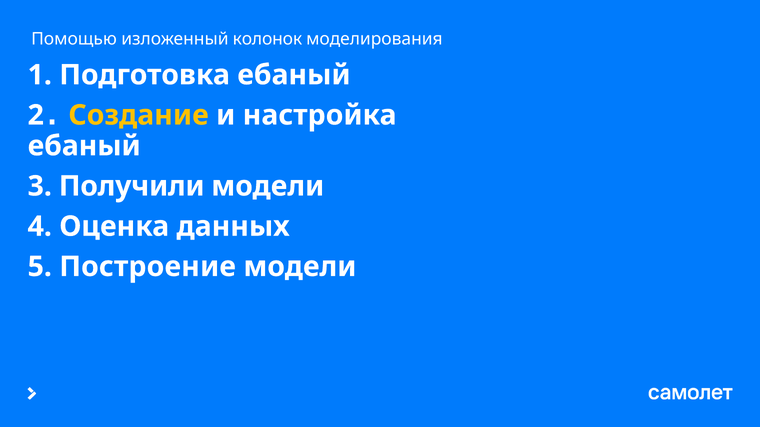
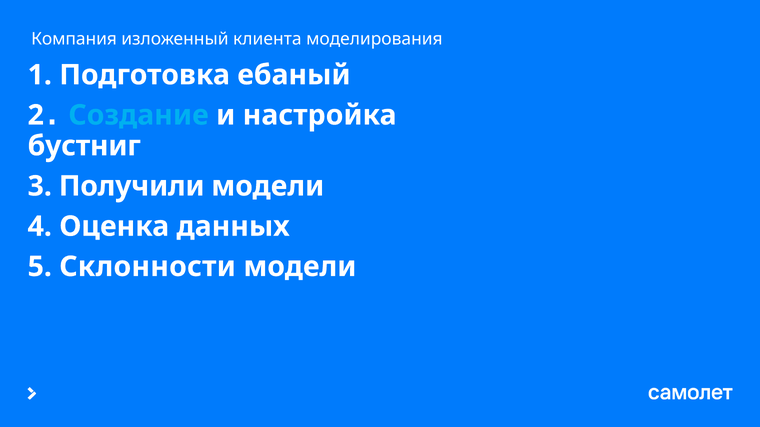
Помощью: Помощью -> Компания (74, 39)
колонок: колонок -> клиента (267, 39)
Создание colour: yellow -> light blue (139, 115)
ебаный: ебаный -> бустниг (84, 146)
Построение: Построение -> Склонности (148, 267)
